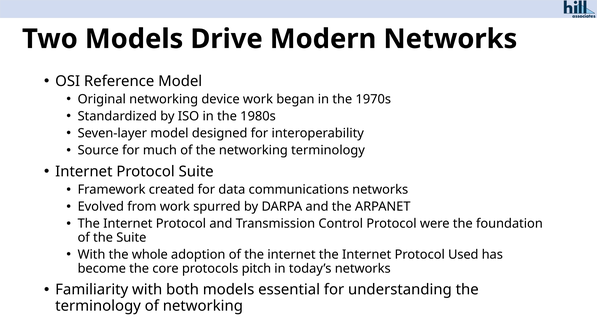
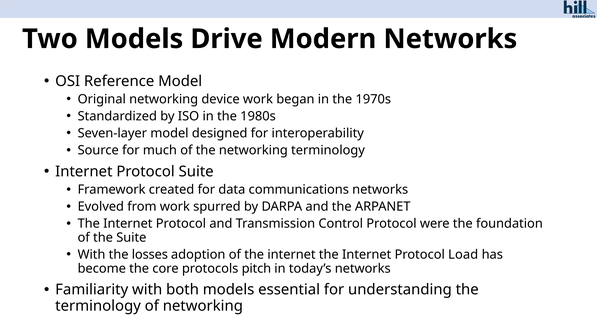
whole: whole -> losses (150, 254)
Used: Used -> Load (463, 254)
